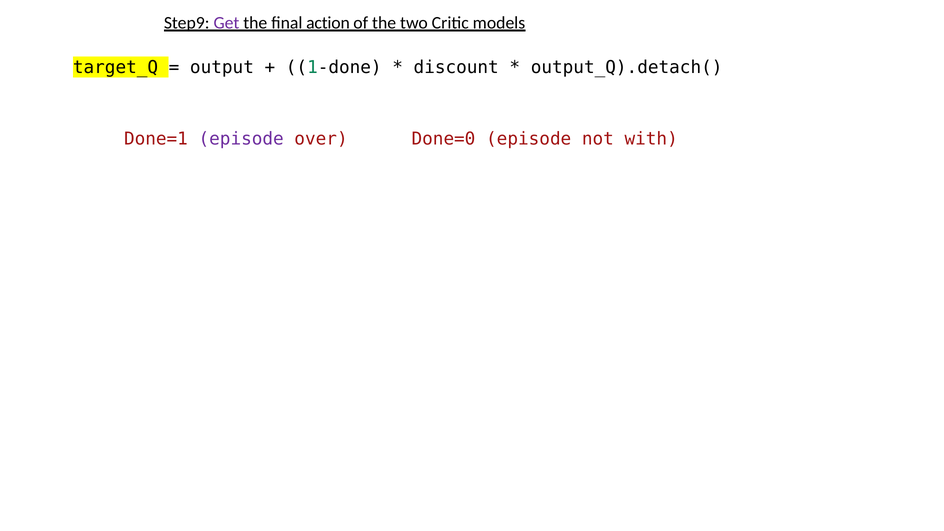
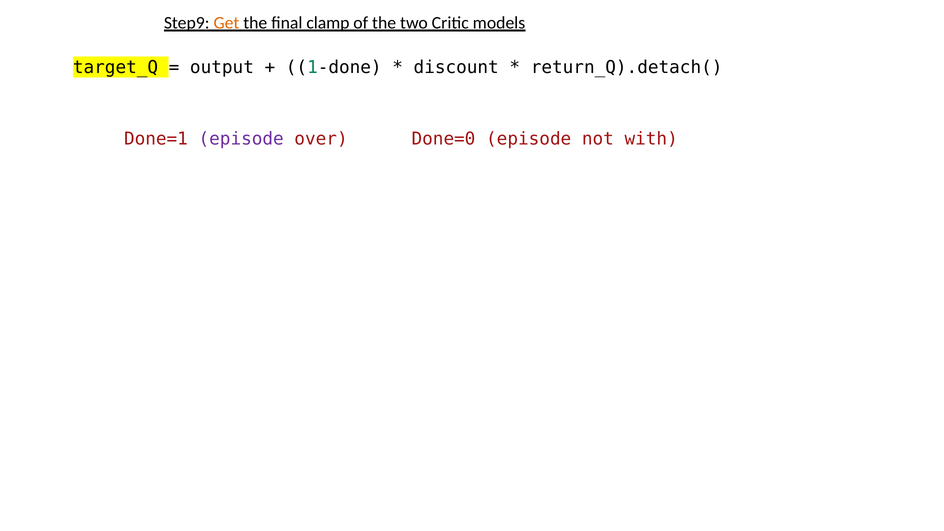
Get colour: purple -> orange (226, 23)
action: action -> clamp (328, 23)
output_Q).detach(: output_Q).detach( -> return_Q).detach( (627, 67)
